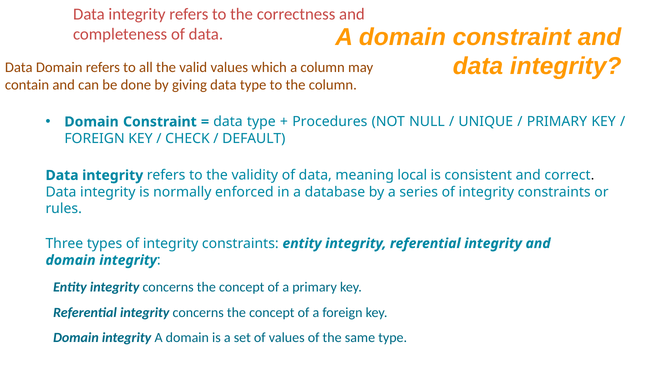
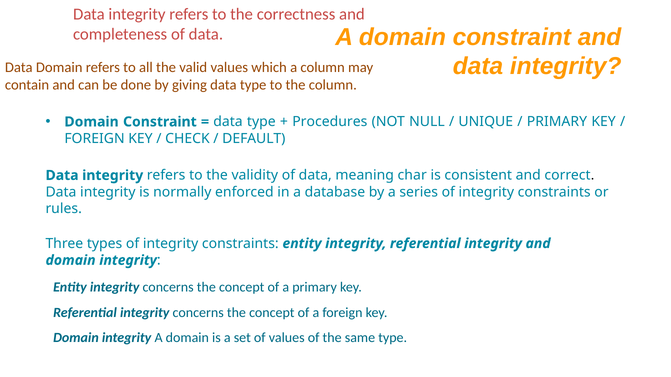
local: local -> char (412, 176)
